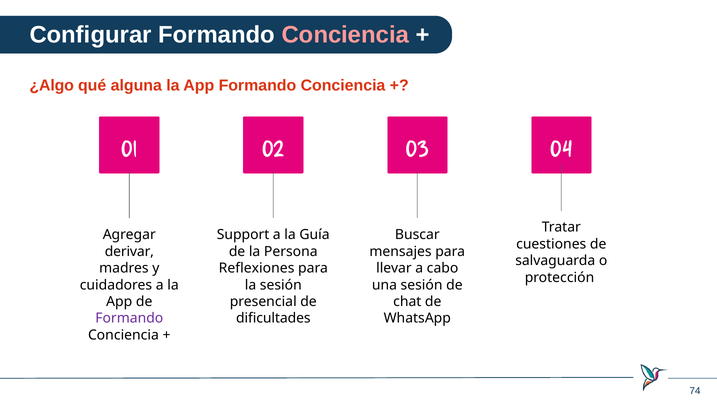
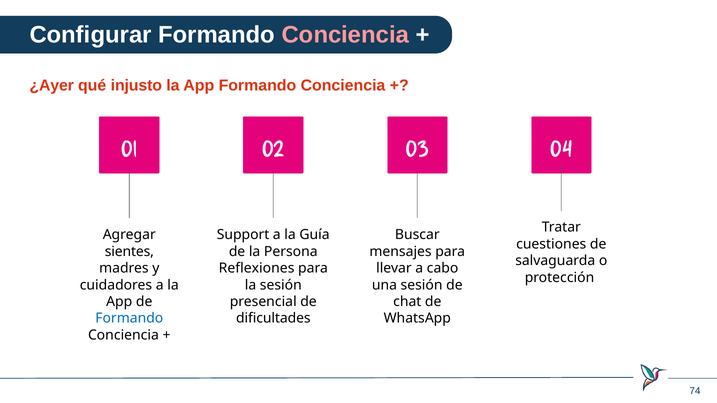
¿Algo: ¿Algo -> ¿Ayer (52, 86)
alguna: alguna -> injusto (136, 86)
derivar: derivar -> sientes (129, 252)
Formando colour: purple -> blue (129, 319)
